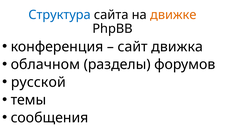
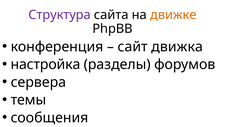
Структура colour: blue -> purple (60, 15)
облачном: облачном -> настройка (45, 64)
русской: русской -> сервера (38, 82)
